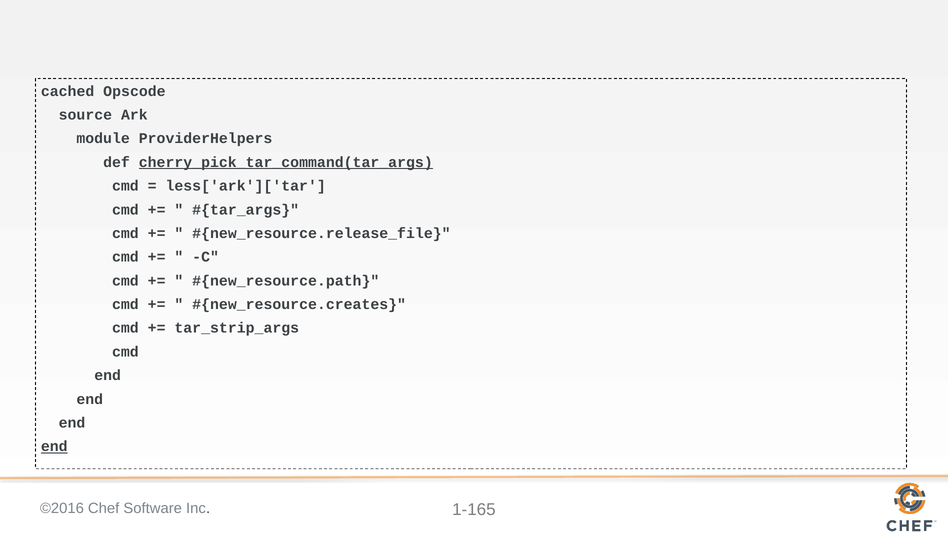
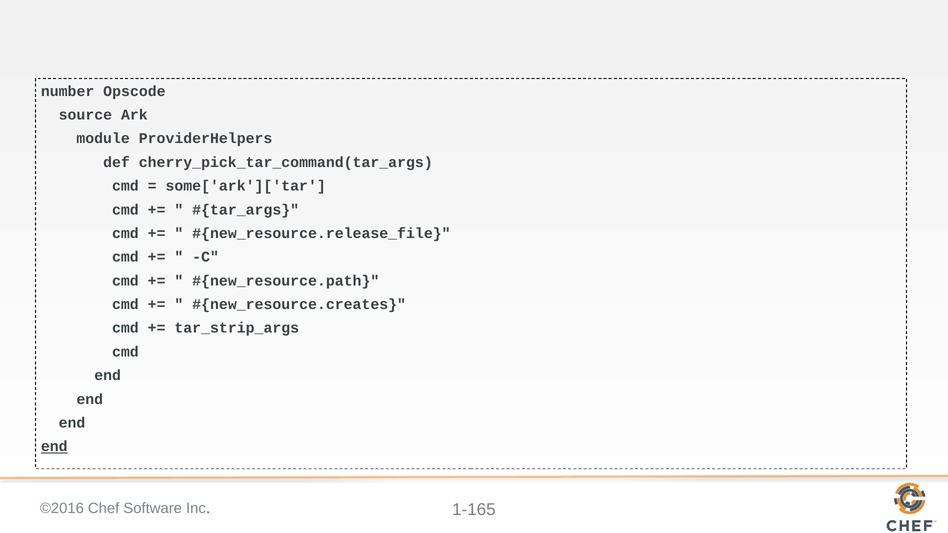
cached: cached -> number (68, 91)
cherry_pick_tar_command(tar_args underline: present -> none (286, 162)
less['ark']['tar: less['ark']['tar -> some['ark']['tar (246, 186)
